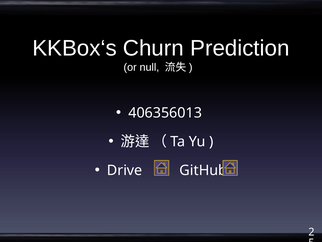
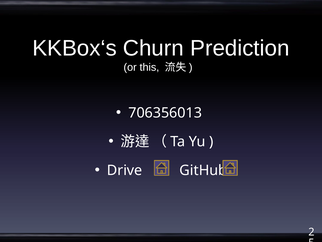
null: null -> this (149, 67)
406356013: 406356013 -> 706356013 (165, 113)
